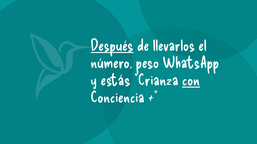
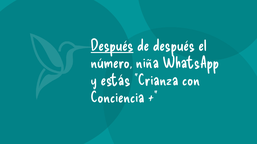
de llevarlos: llevarlos -> después (174, 46)
peso: peso -> niña (147, 63)
con underline: present -> none (191, 81)
